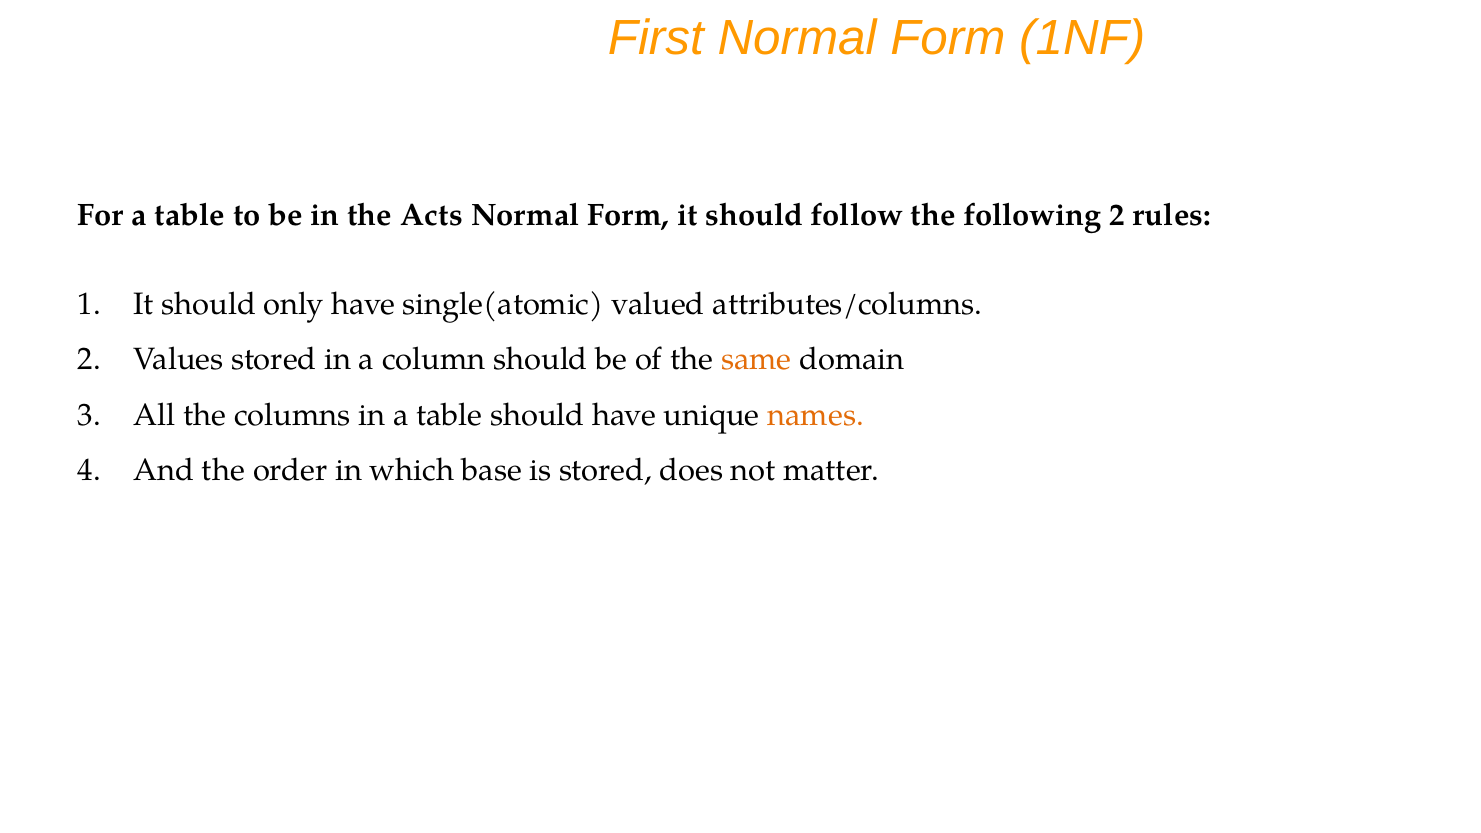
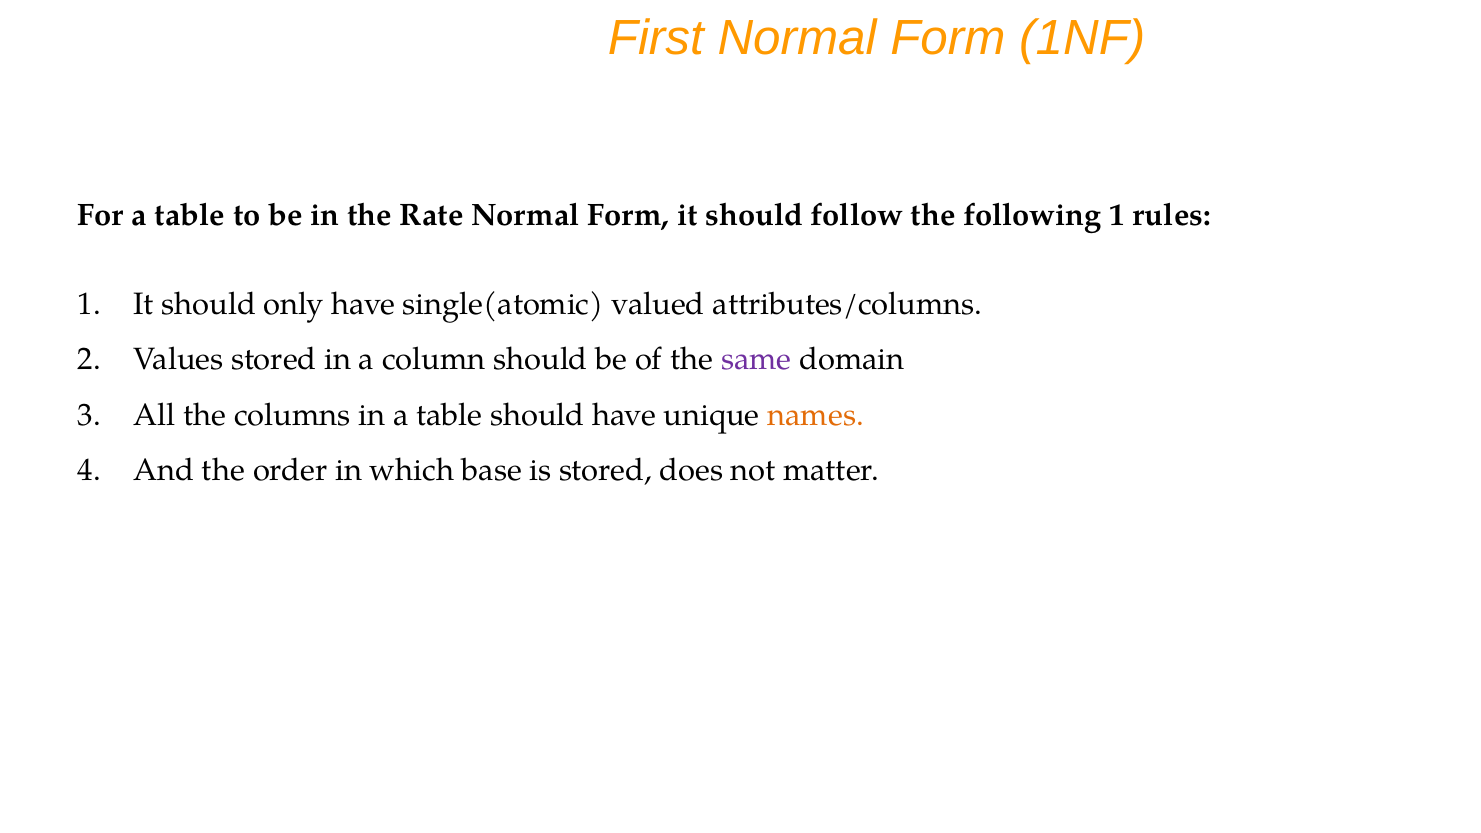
Acts: Acts -> Rate (432, 215)
following 2: 2 -> 1 (1117, 215)
same colour: orange -> purple (756, 360)
